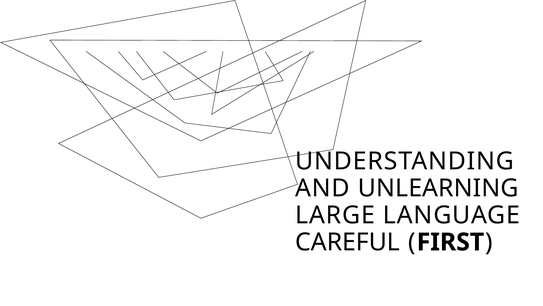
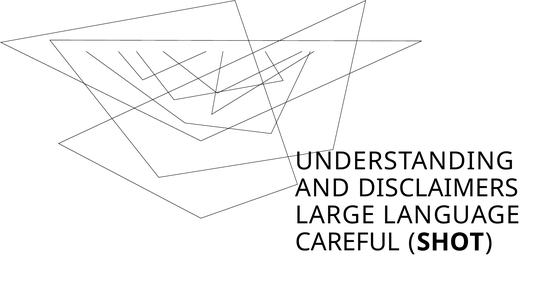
UNLEARNING: UNLEARNING -> DISCLAIMERS (438, 188)
FIRST: FIRST -> SHOT (450, 242)
